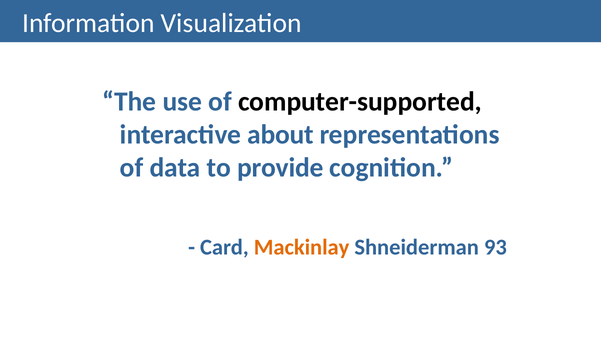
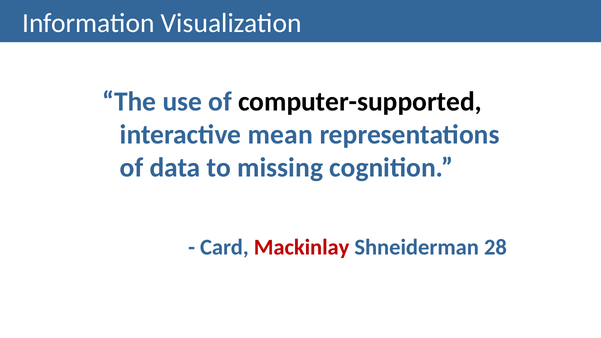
about: about -> mean (280, 135)
provide: provide -> missing (280, 168)
Mackinlay colour: orange -> red (302, 247)
93: 93 -> 28 (495, 247)
